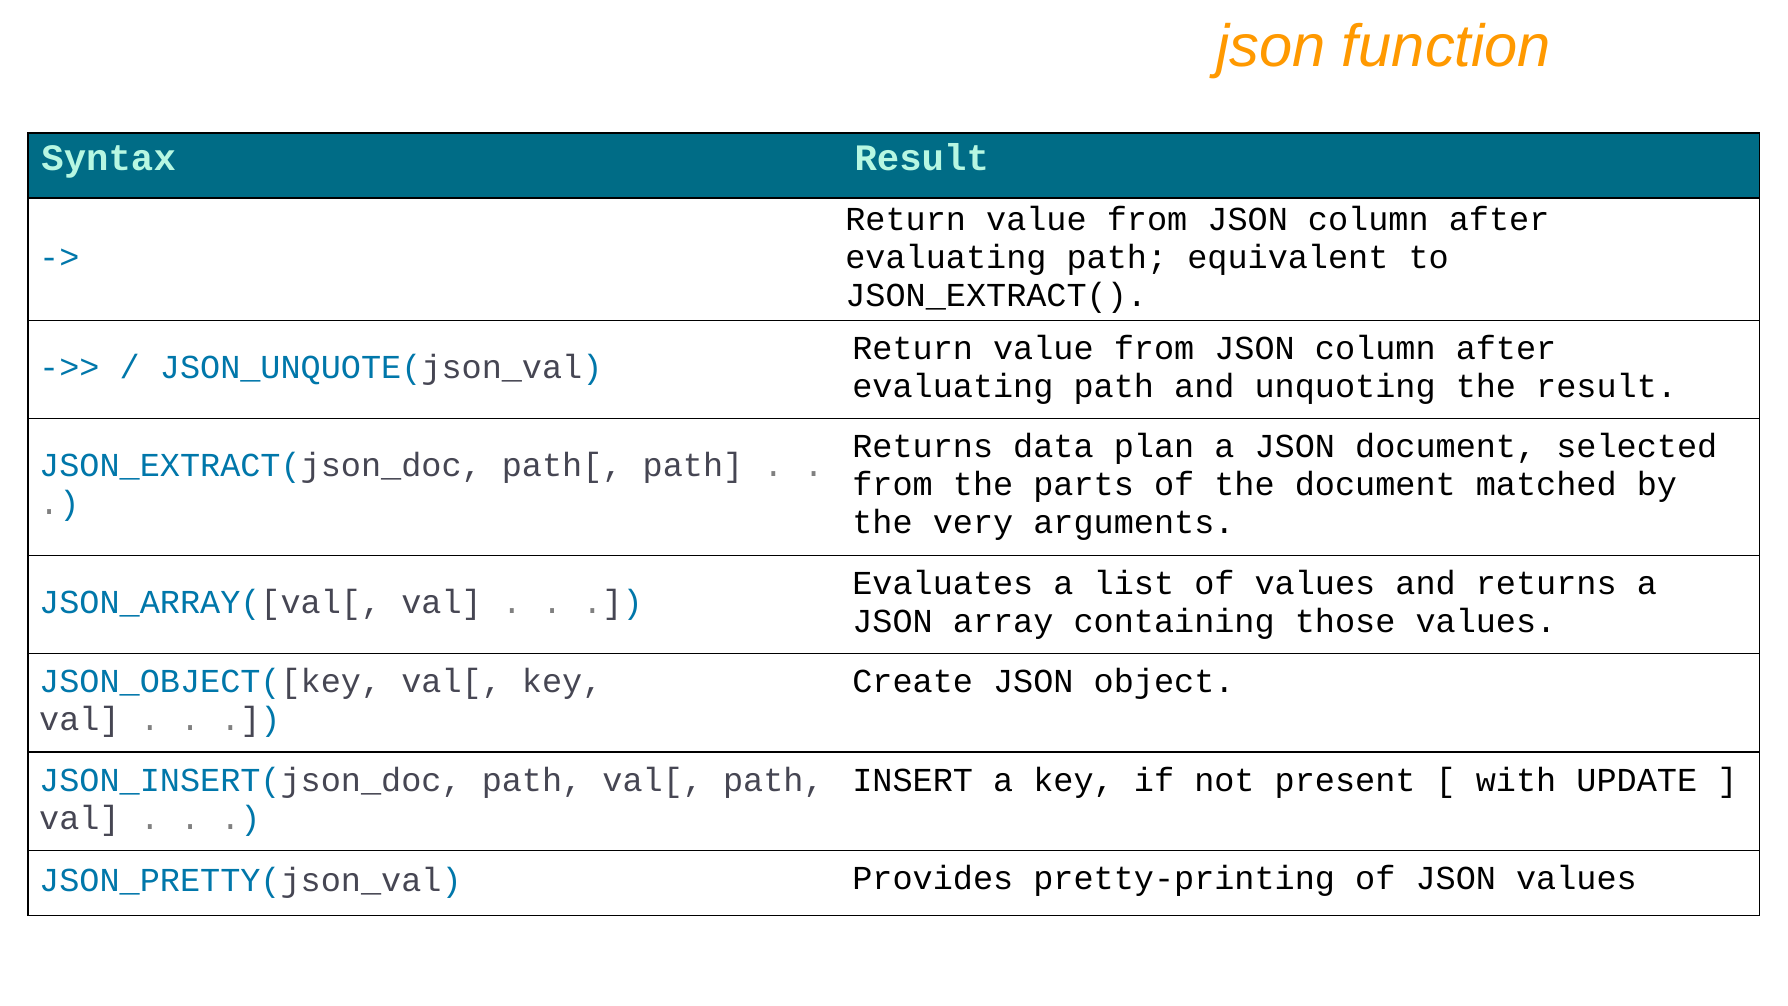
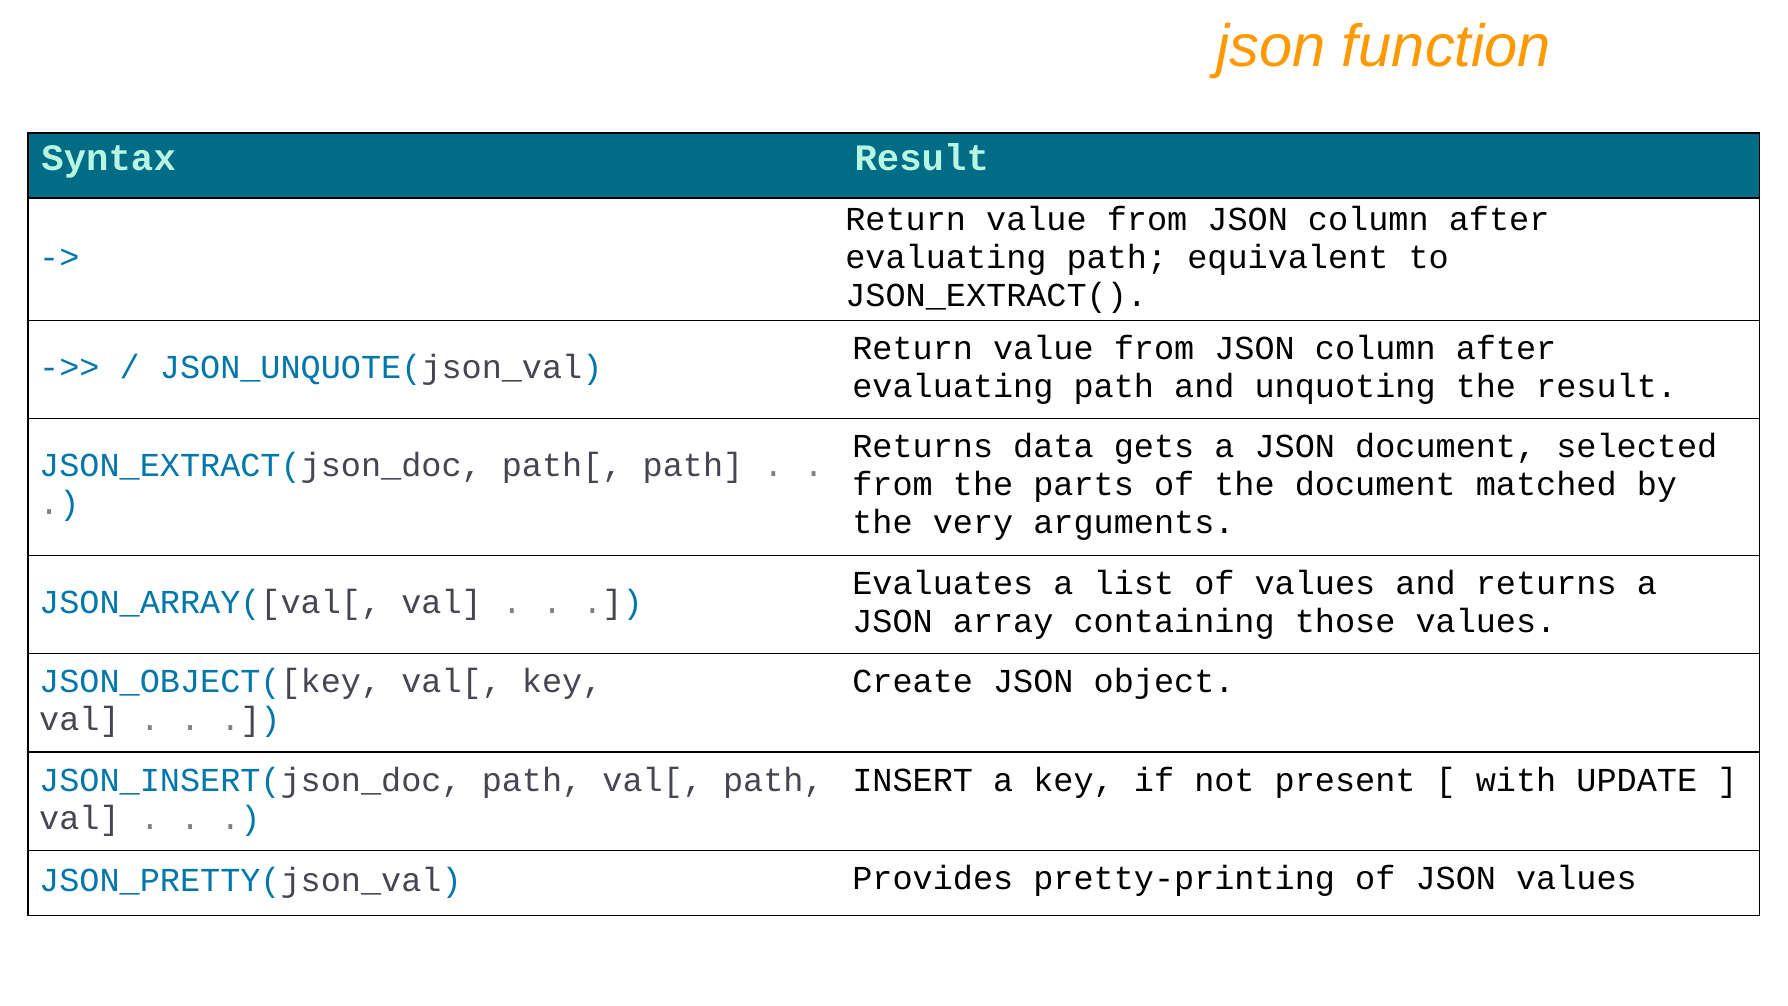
plan: plan -> gets (1154, 447)
